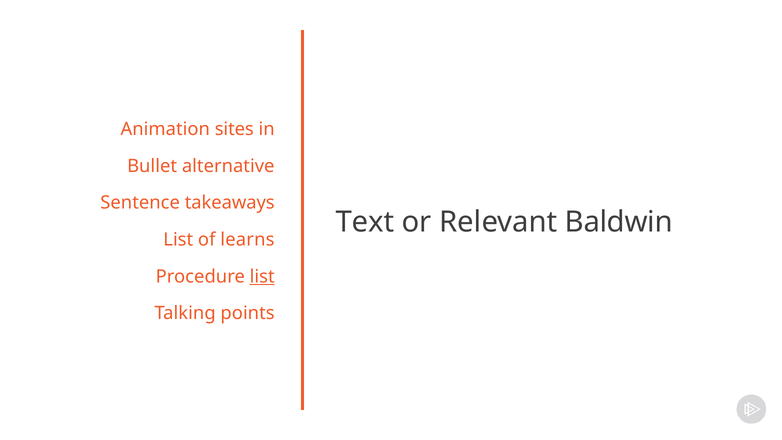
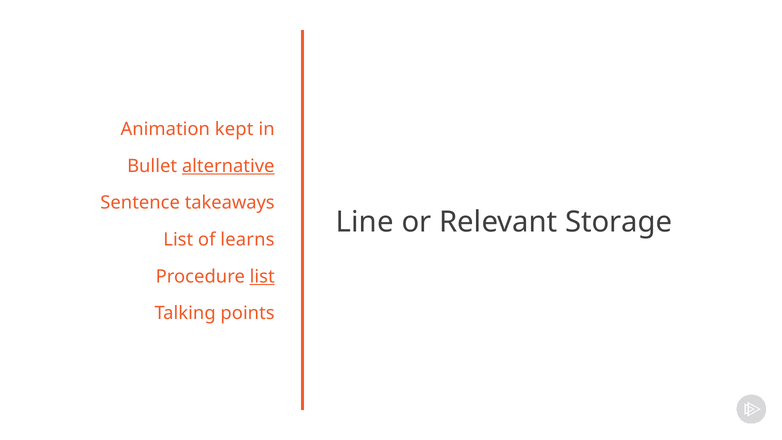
sites: sites -> kept (234, 129)
alternative underline: none -> present (228, 166)
Text: Text -> Line (365, 222)
Baldwin: Baldwin -> Storage (619, 222)
